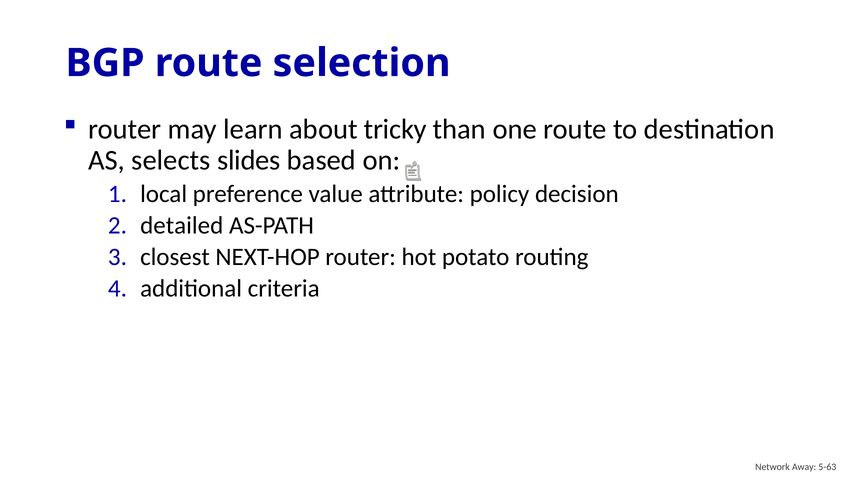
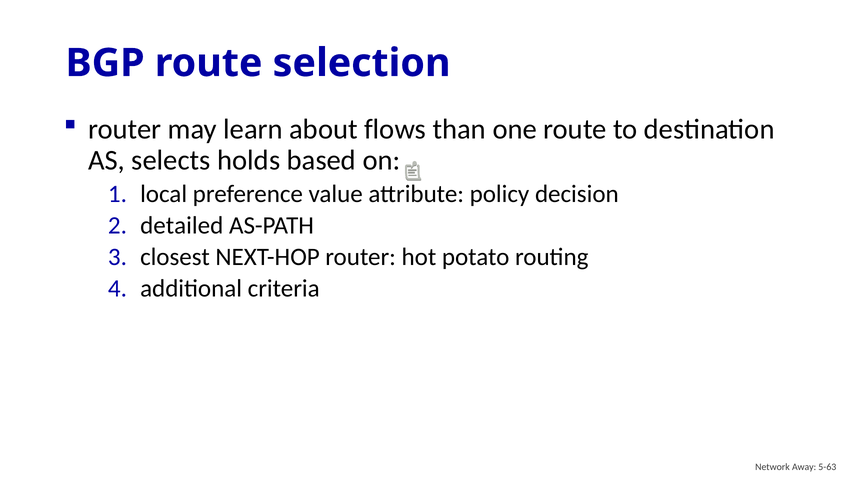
tricky: tricky -> flows (395, 129)
slides: slides -> holds (249, 160)
